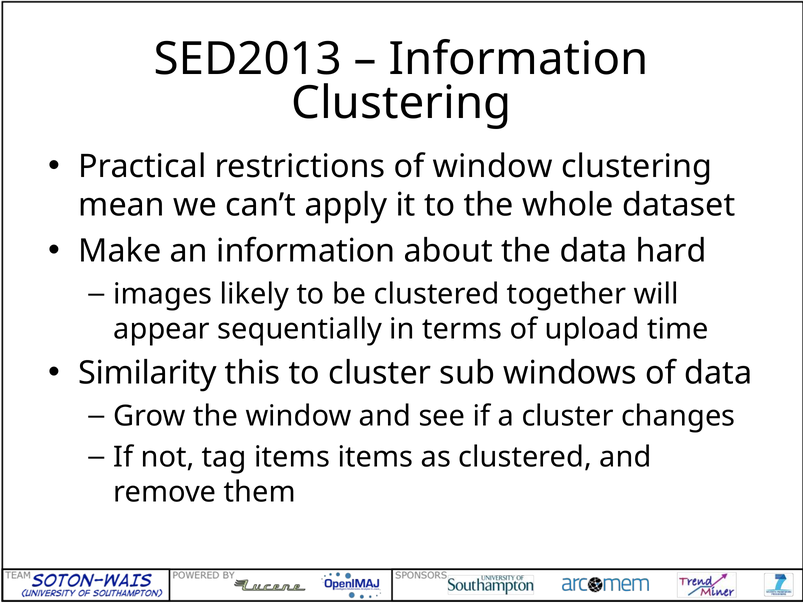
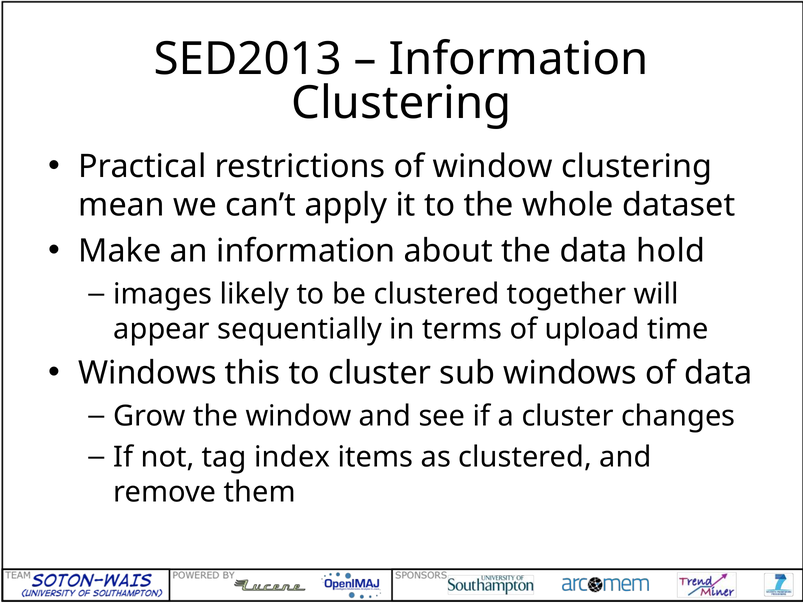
hard: hard -> hold (671, 251)
Similarity: Similarity -> Windows (147, 373)
tag items: items -> index (292, 457)
